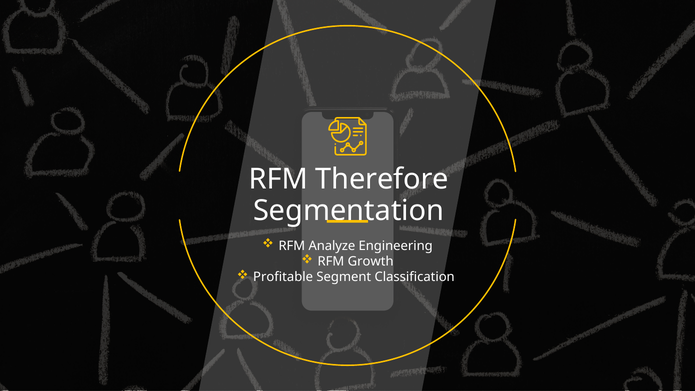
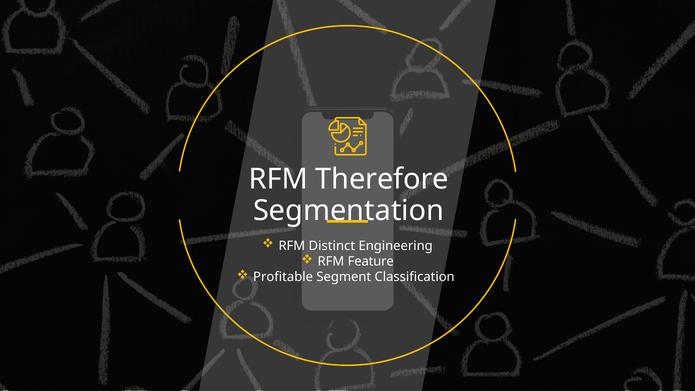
Analyze: Analyze -> Distinct (332, 246)
Growth: Growth -> Feature (371, 261)
